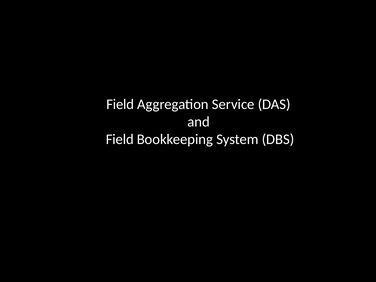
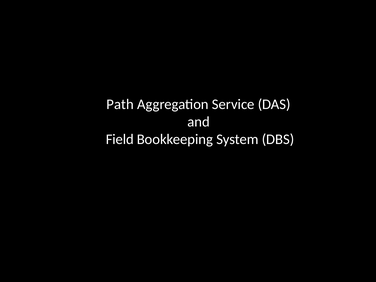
Field: Field -> Path (120, 104)
